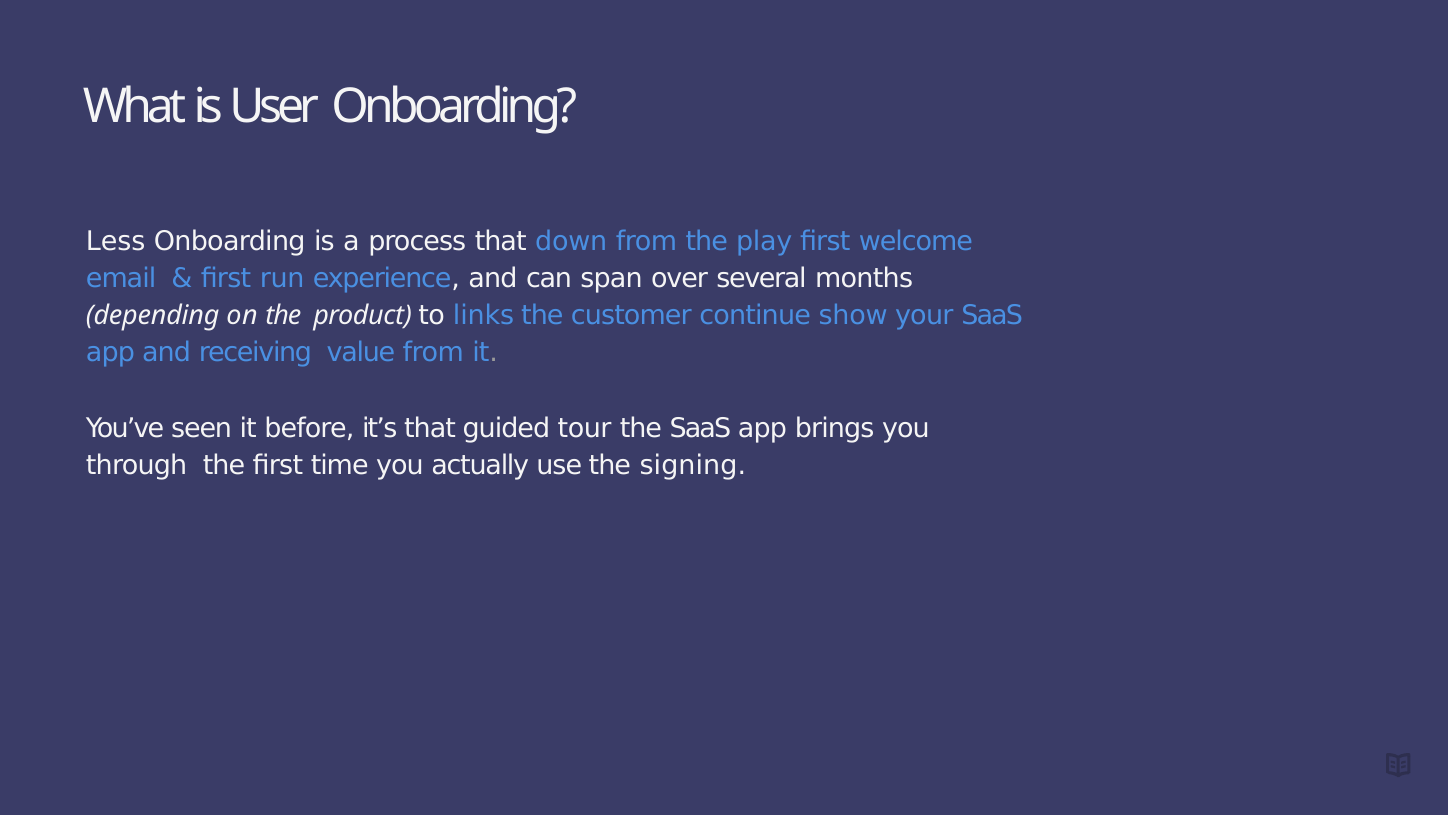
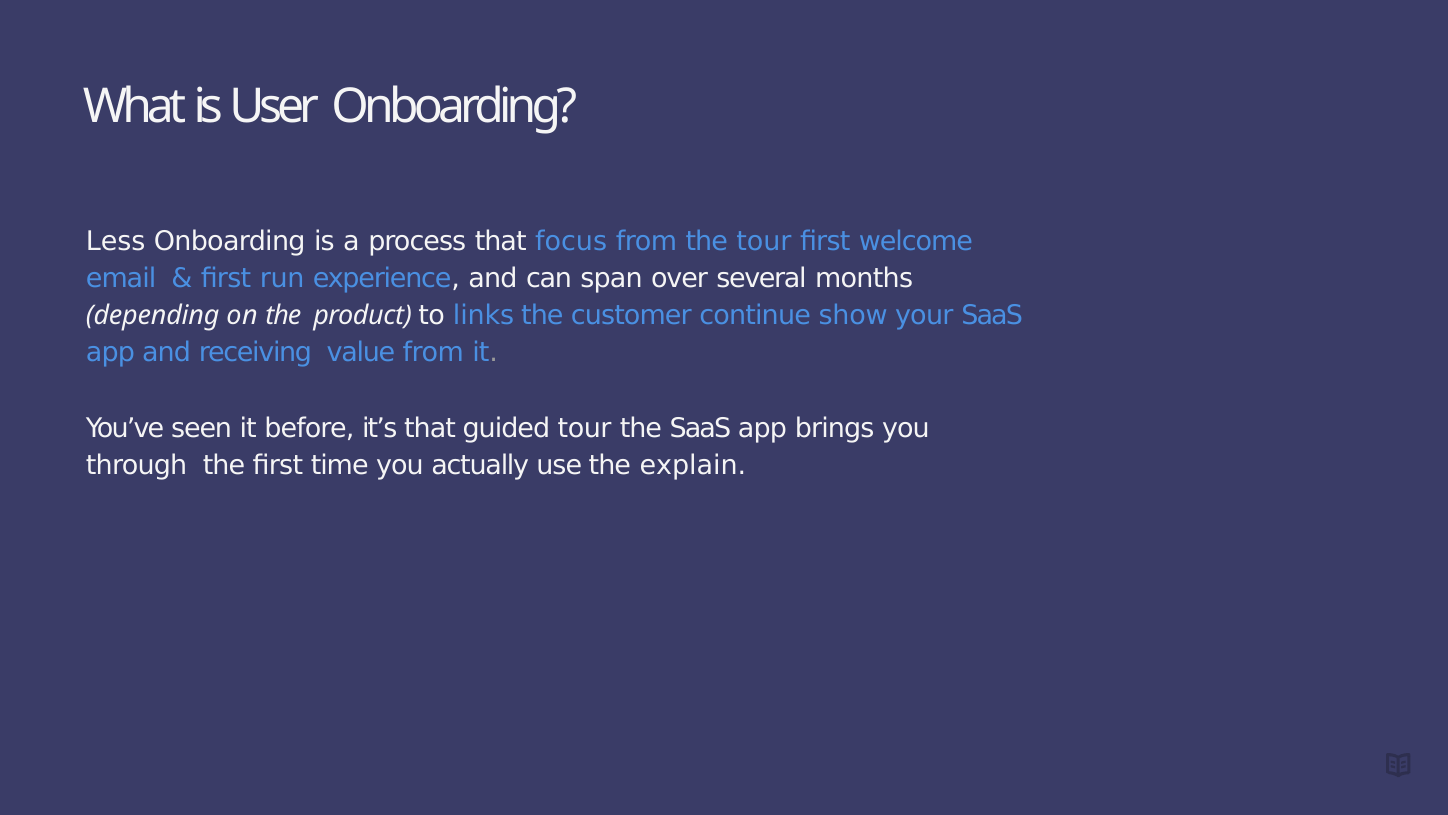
down: down -> focus (571, 242)
the play: play -> tour (764, 242)
signing: signing -> explain (693, 465)
